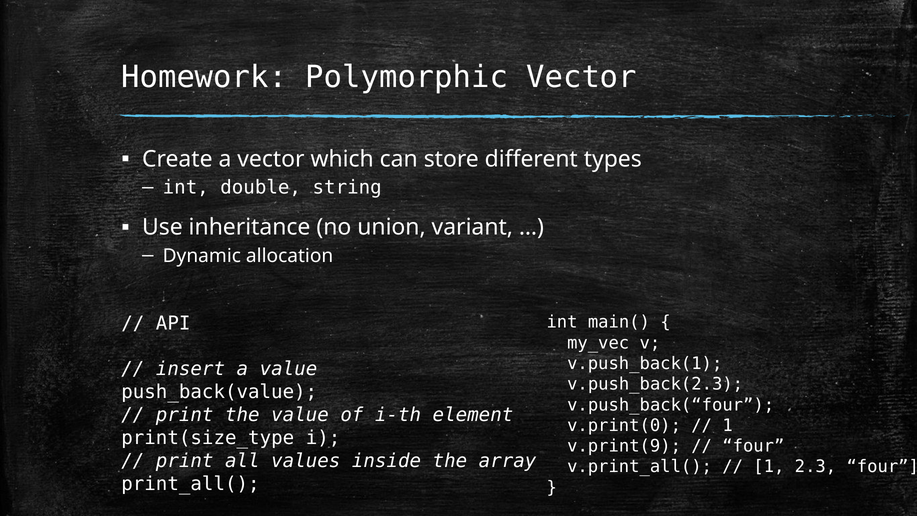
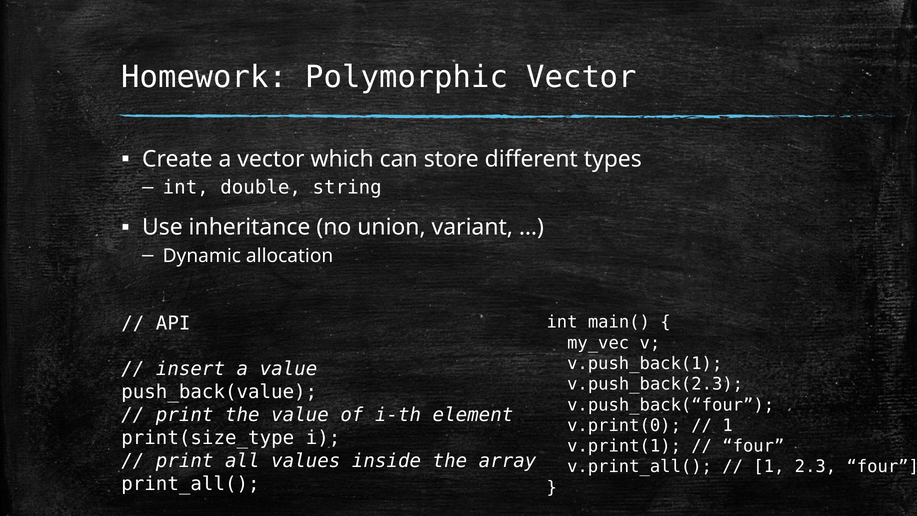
v.print(9: v.print(9 -> v.print(1 (624, 446)
